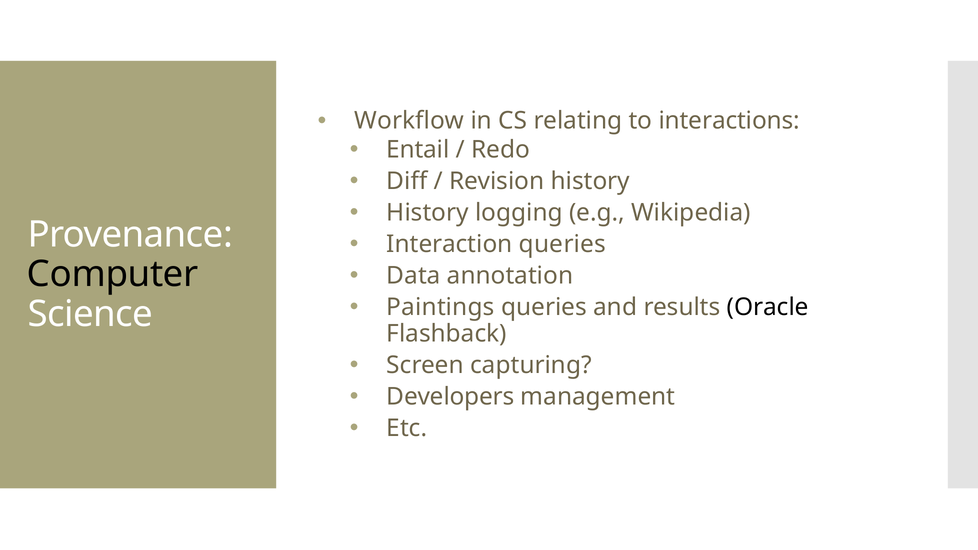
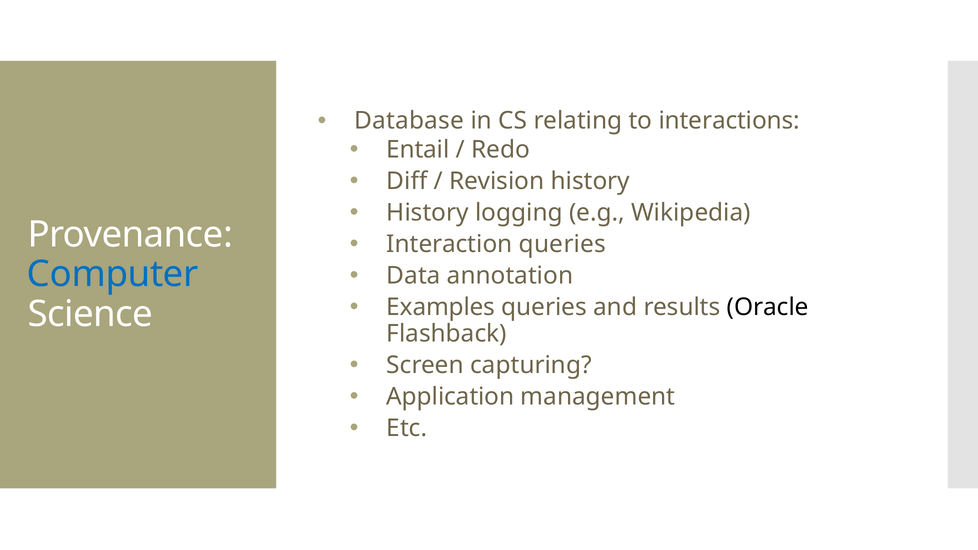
Workflow: Workflow -> Database (409, 121)
Computer colour: black -> blue (113, 274)
Paintings: Paintings -> Examples (441, 307)
Developers: Developers -> Application (450, 397)
